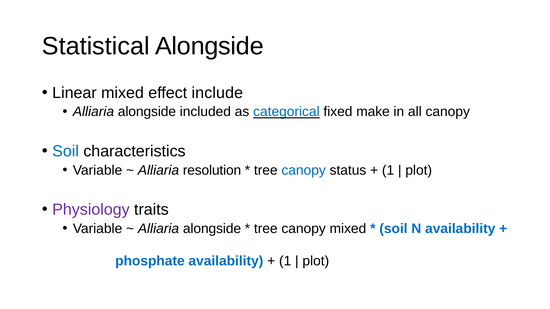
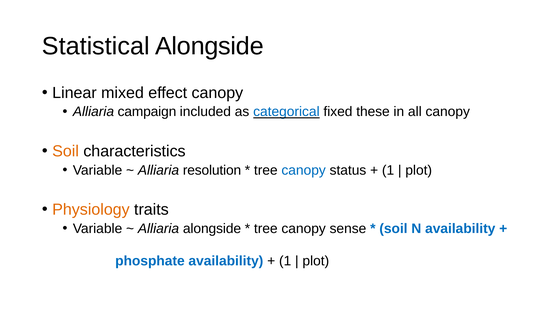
effect include: include -> canopy (217, 93)
alongside: alongside -> campaign (147, 112)
make: make -> these (373, 112)
Soil colour: blue -> orange (66, 151)
Physiology colour: purple -> orange (91, 210)
canopy mixed: mixed -> sense (348, 229)
